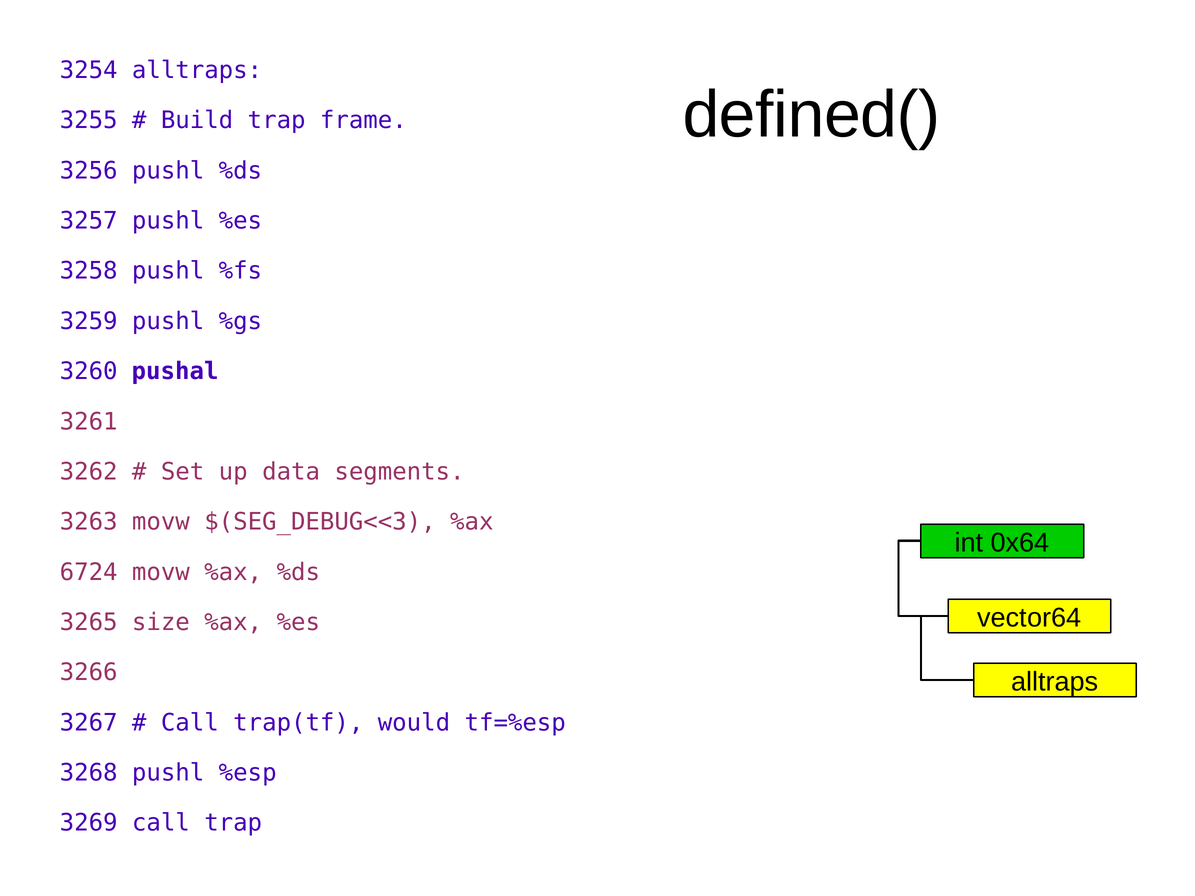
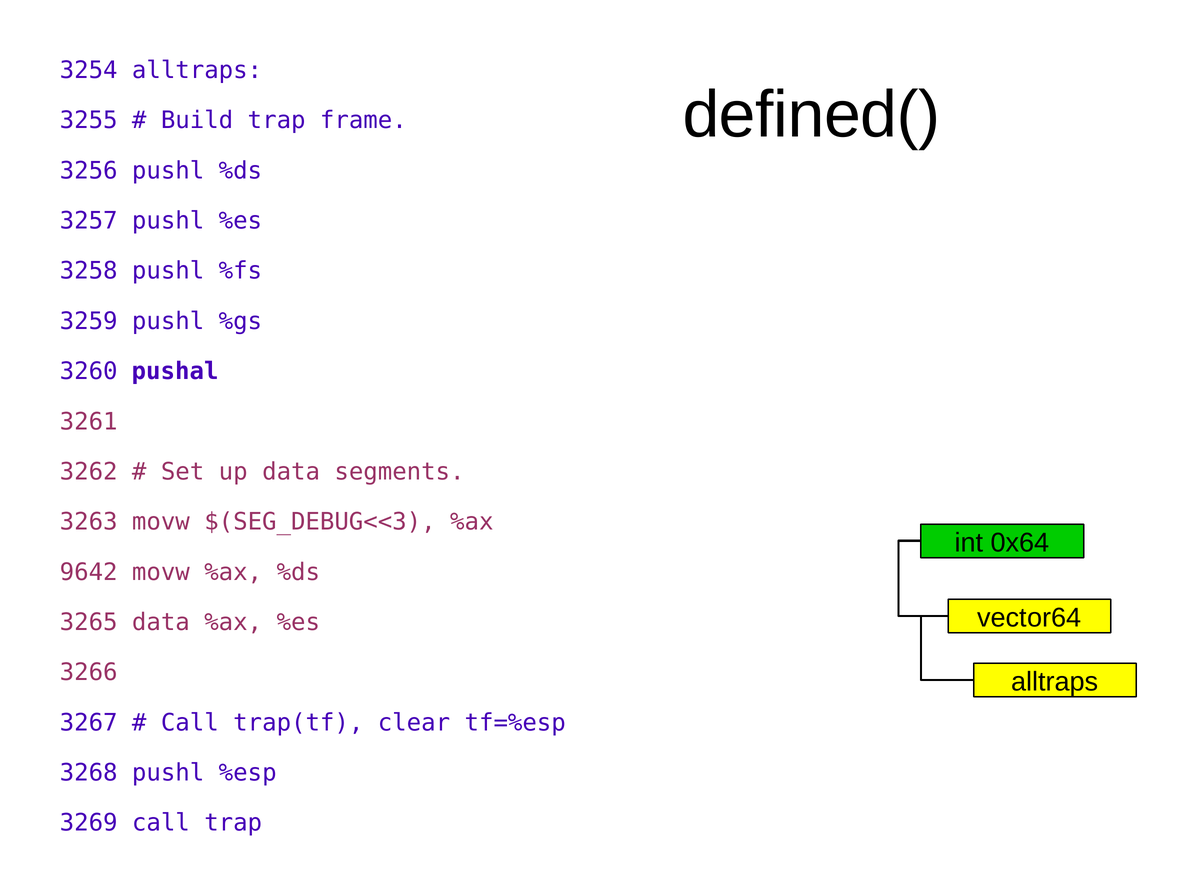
6724: 6724 -> 9642 (89, 572)
3265 size: size -> data (161, 622)
would: would -> clear (414, 723)
